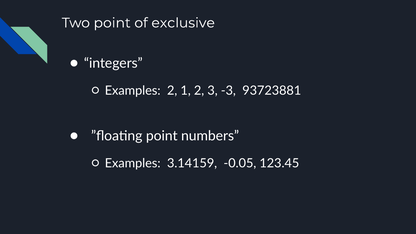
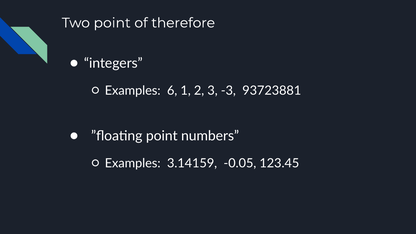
exclusive: exclusive -> therefore (183, 23)
Examples 2: 2 -> 6 (172, 91)
